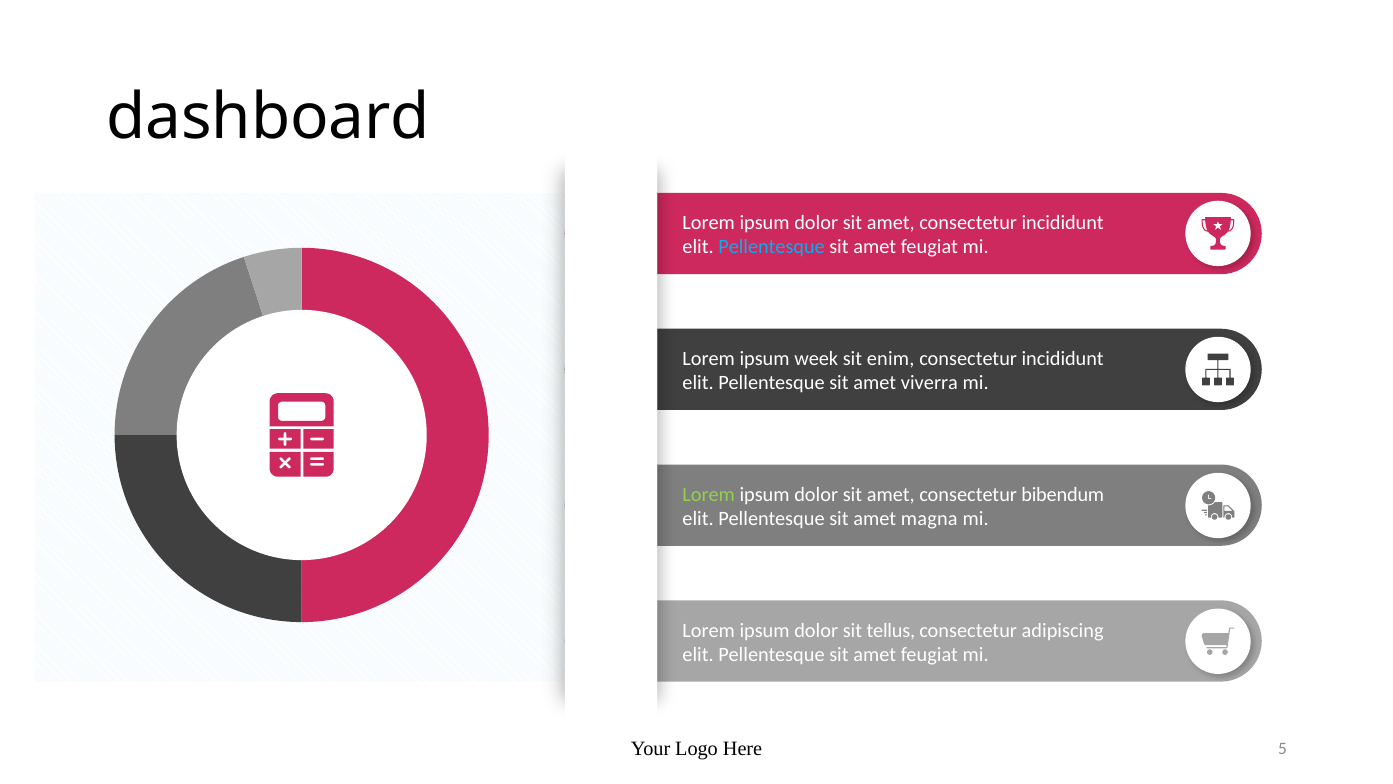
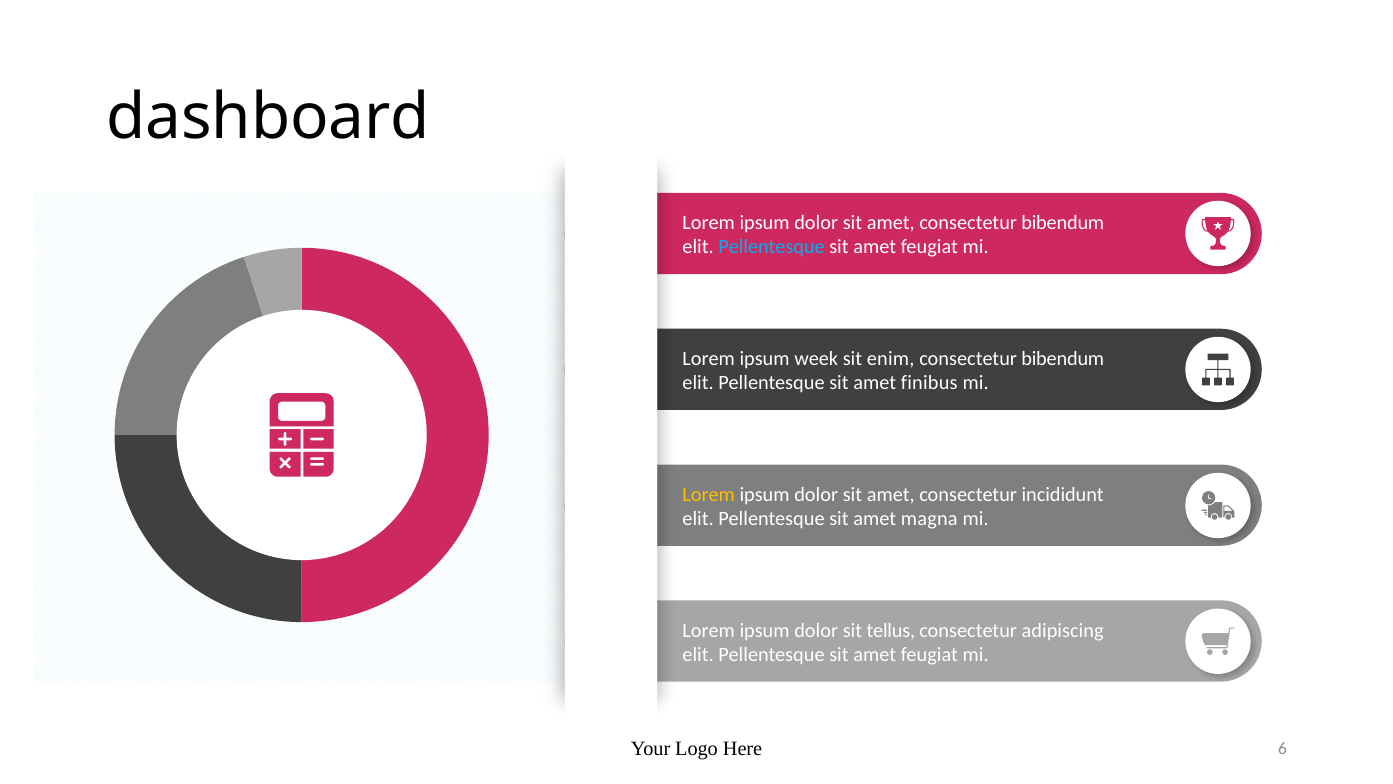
amet consectetur incididunt: incididunt -> bibendum (1063, 222)
incididunt: incididunt -> bibendum (1063, 358)
viverra: viverra -> finibus (929, 383)
Lorem colour: light green -> yellow (709, 494)
bibendum: bibendum -> incididunt (1063, 494)
5: 5 -> 6 (1282, 748)
